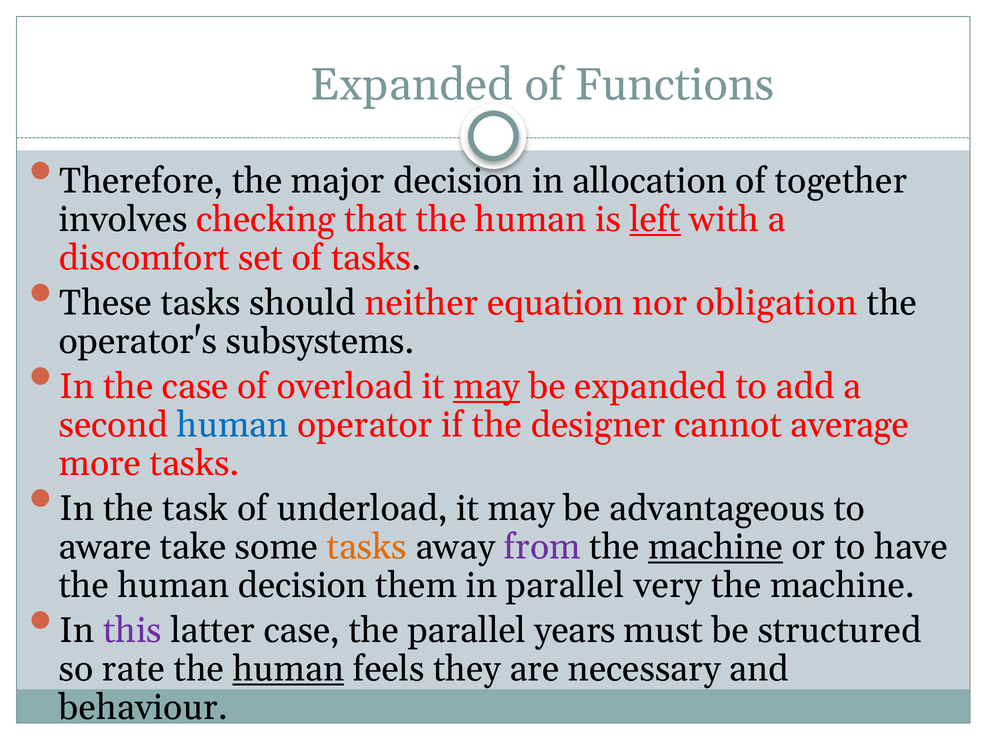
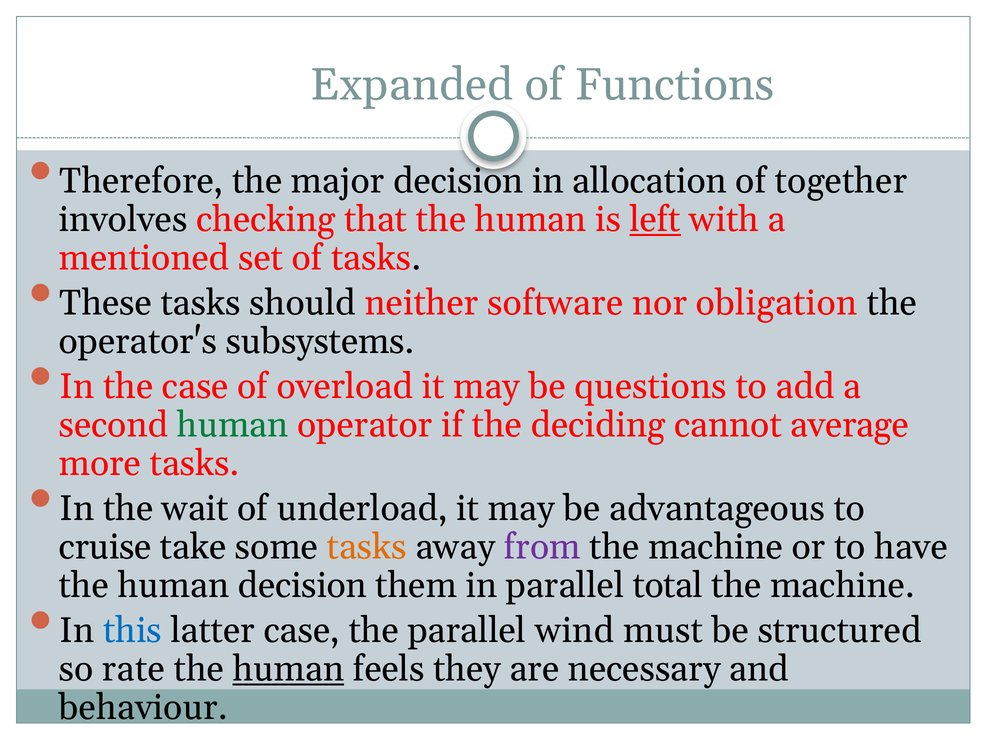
discomfort: discomfort -> mentioned (144, 258)
equation: equation -> software (555, 303)
may underline: present -> none (487, 387)
be expanded: expanded -> questions (651, 387)
human colour: blue -> green (233, 425)
designer: designer -> deciding (598, 425)
task: task -> wait (195, 509)
aware: aware -> cruise (105, 547)
machine underline: present -> none (716, 547)
very: very -> total (668, 586)
this colour: purple -> blue (132, 631)
years: years -> wind (575, 631)
